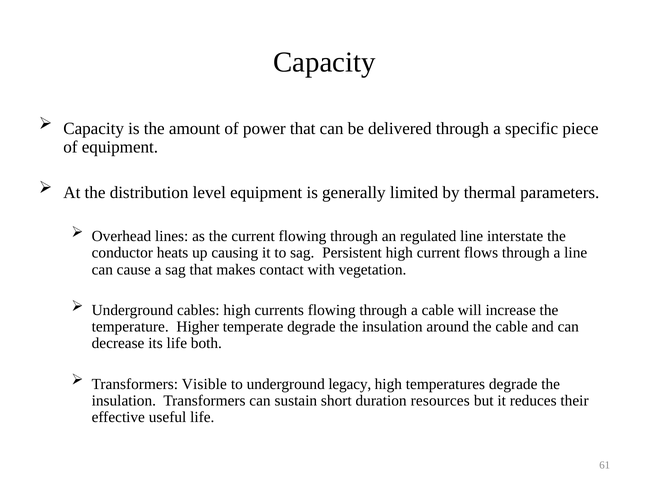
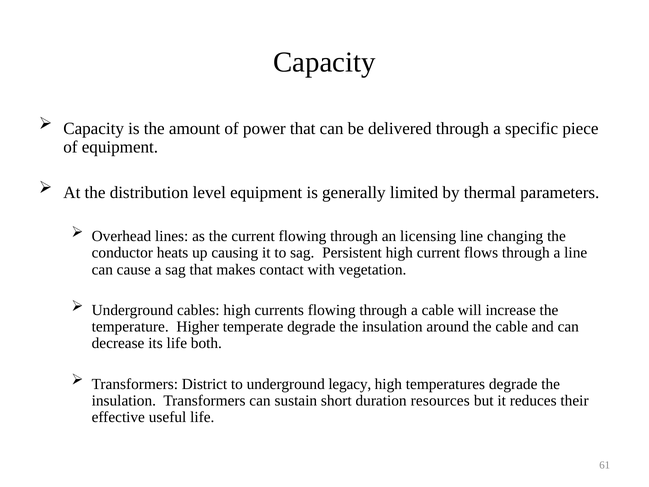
regulated: regulated -> licensing (428, 236)
interstate: interstate -> changing (515, 236)
Visible: Visible -> District (205, 384)
